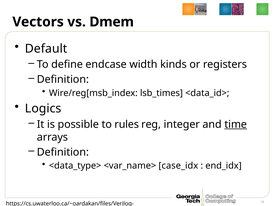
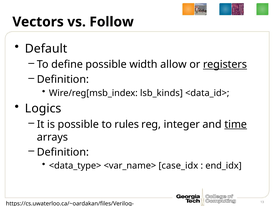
Dmem: Dmem -> Follow (112, 22)
define endcase: endcase -> possible (106, 64)
kinds: kinds -> allow (173, 64)
registers underline: none -> present (225, 64)
lsb_times: lsb_times -> lsb_kinds (161, 93)
